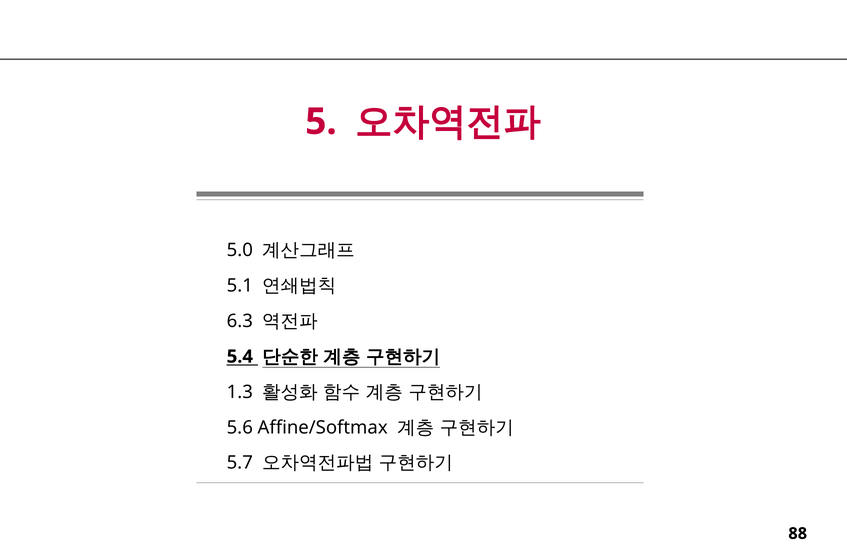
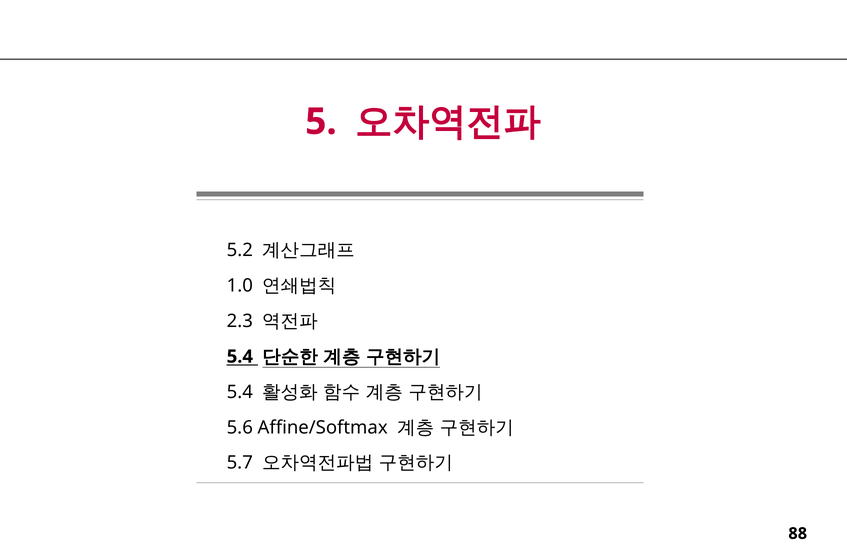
5.0: 5.0 -> 5.2 (240, 250)
5.1: 5.1 -> 1.0 (240, 286)
6.3: 6.3 -> 2.3 (240, 321)
1.3: 1.3 -> 5.4 (240, 392)
